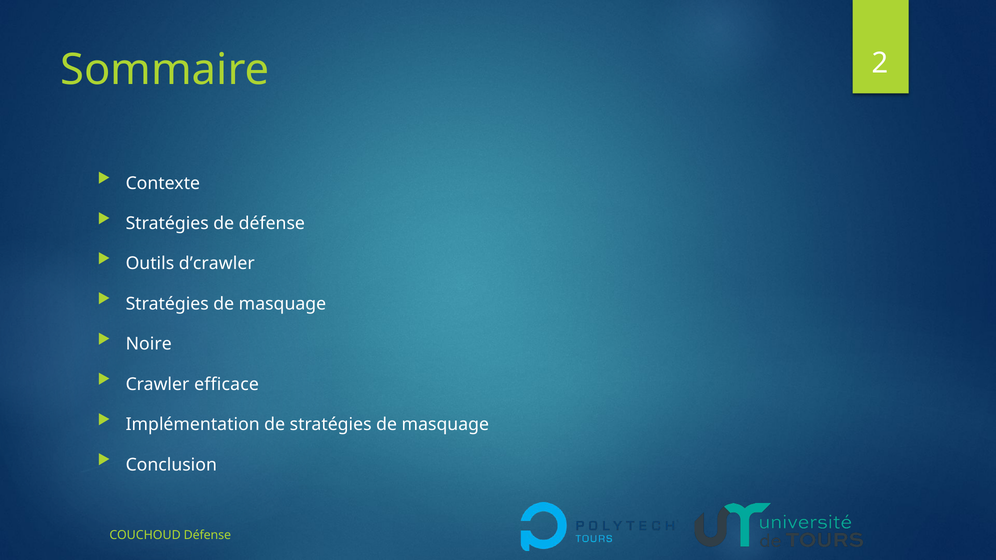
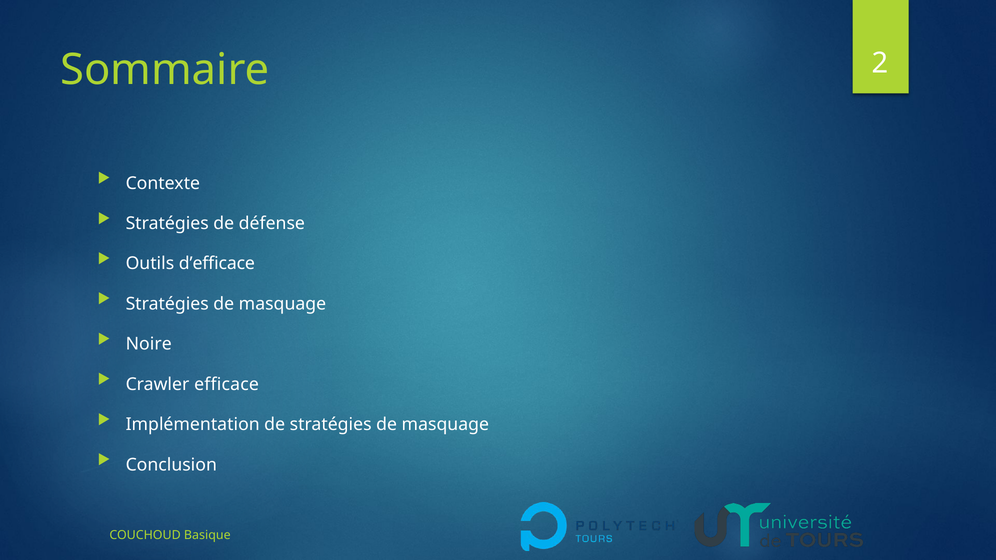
d’crawler: d’crawler -> d’efficace (217, 264)
COUCHOUD Défense: Défense -> Basique (207, 535)
